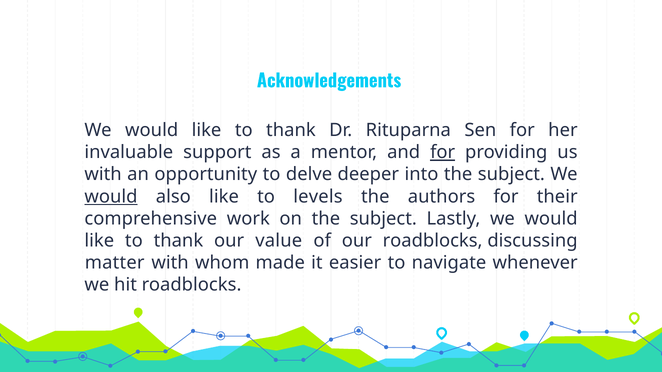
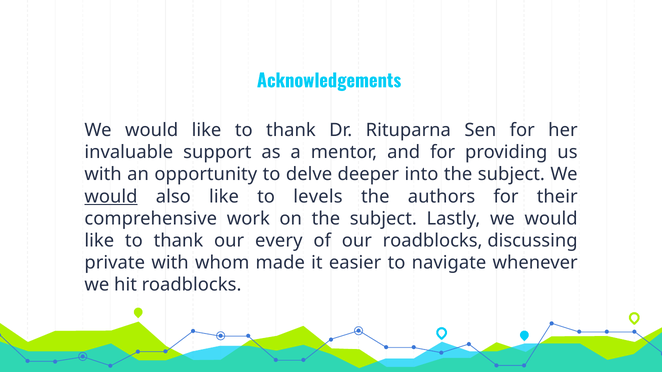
for underline: present -> none (443, 153)
value: value -> every (279, 241)
matter: matter -> private (115, 263)
